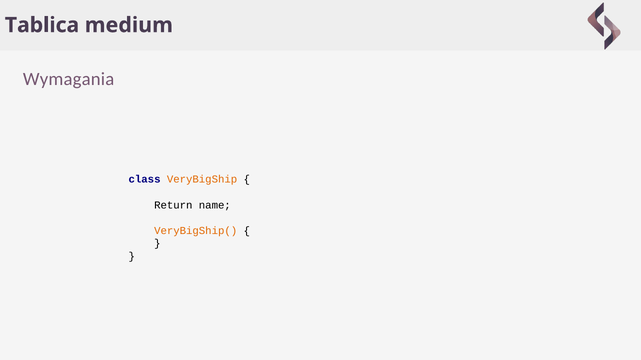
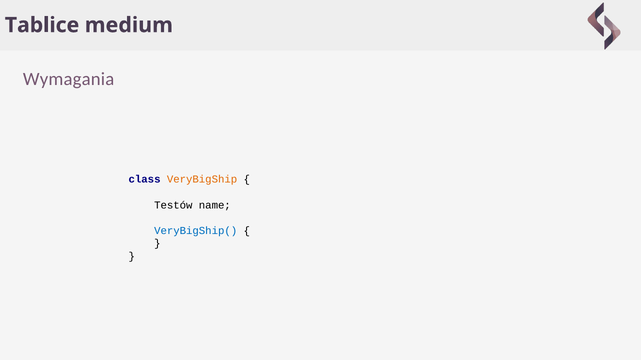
Tablica: Tablica -> Tablice (42, 25)
Return: Return -> Testów (173, 205)
VeryBigShip( colour: orange -> blue (196, 231)
